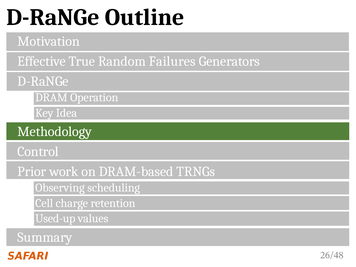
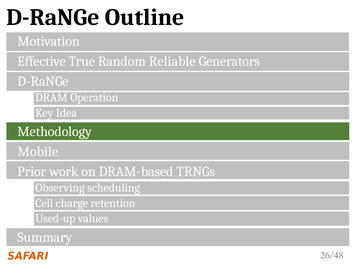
Failures: Failures -> Reliable (172, 61)
Control: Control -> Mobile (38, 152)
